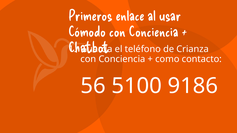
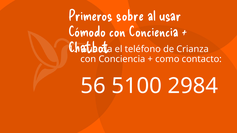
enlace: enlace -> sobre (130, 16)
9186: 9186 -> 2984 (193, 86)
